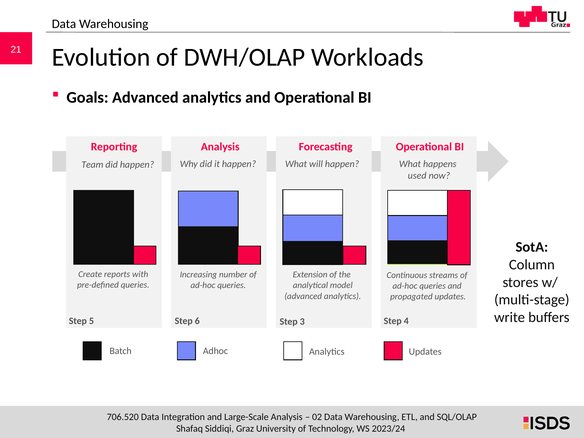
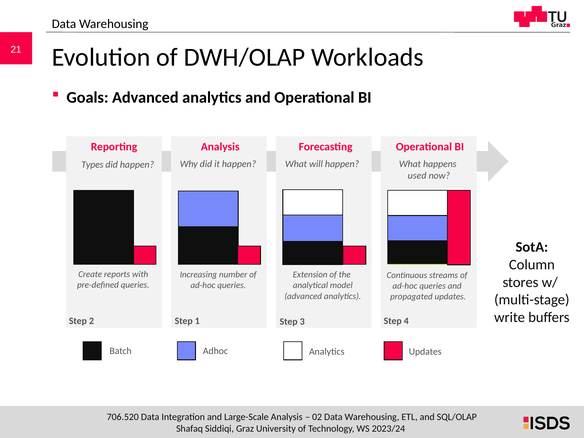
Team: Team -> Types (92, 164)
5: 5 -> 2 (91, 321)
6: 6 -> 1 (197, 321)
